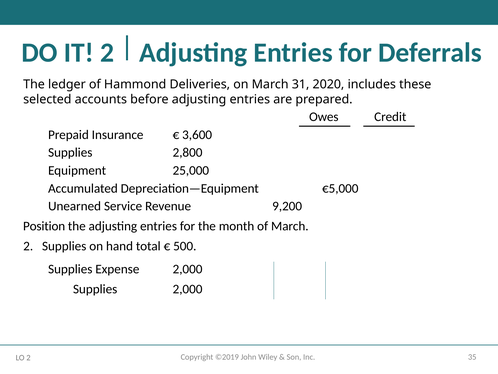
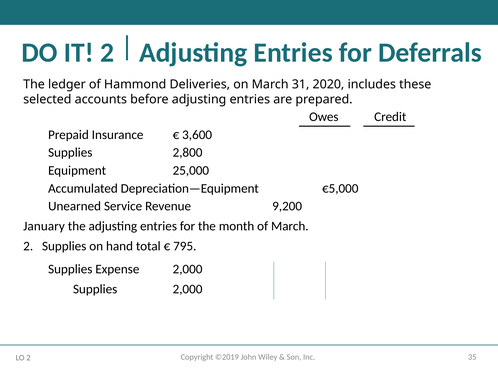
Position: Position -> January (44, 226)
500: 500 -> 795 (185, 246)
